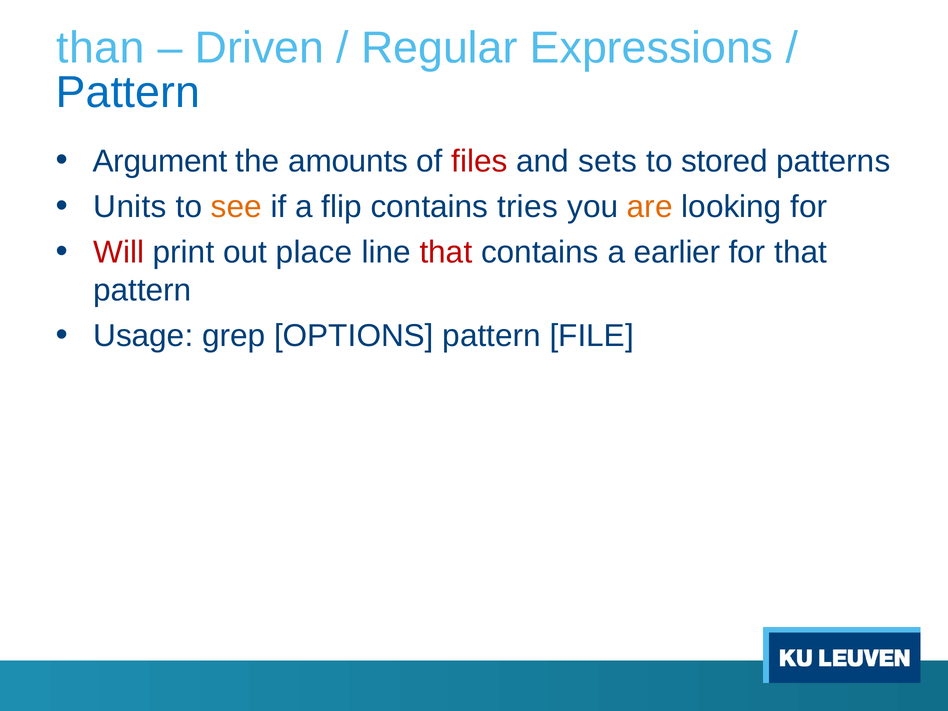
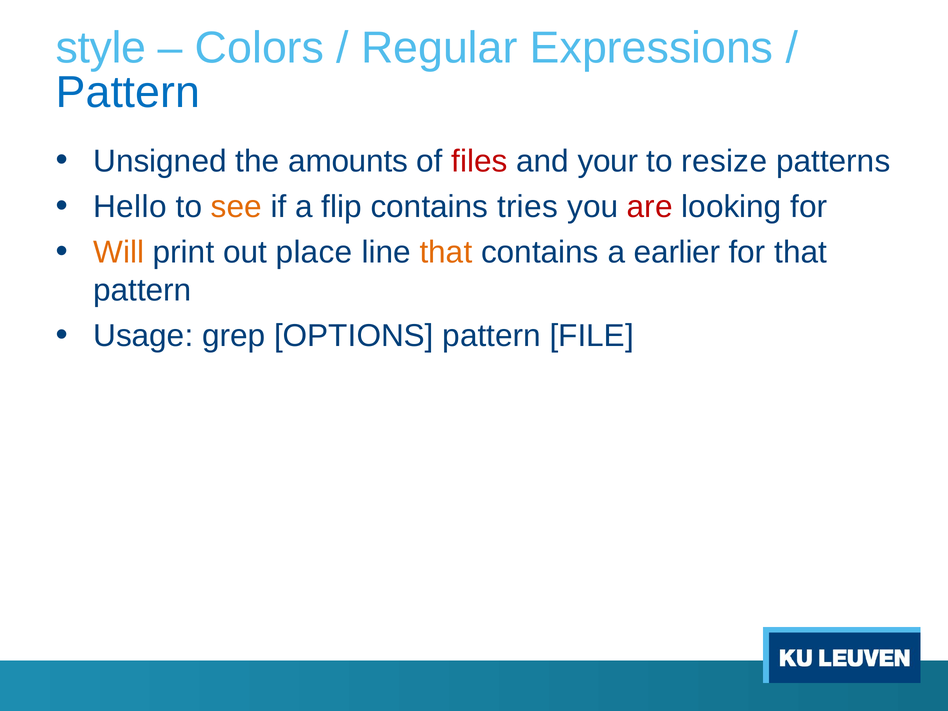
than: than -> style (101, 48)
Driven: Driven -> Colors (260, 48)
Argument: Argument -> Unsigned (160, 161)
sets: sets -> your (608, 161)
stored: stored -> resize (724, 161)
Units: Units -> Hello (130, 207)
are colour: orange -> red (650, 207)
Will colour: red -> orange (119, 252)
that colour: red -> orange (446, 252)
